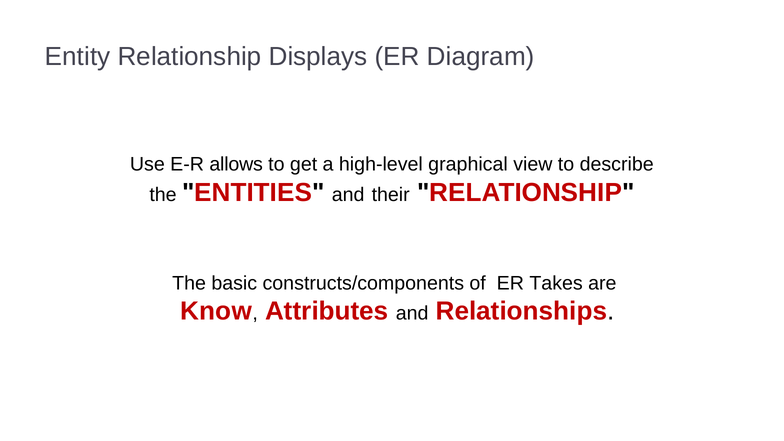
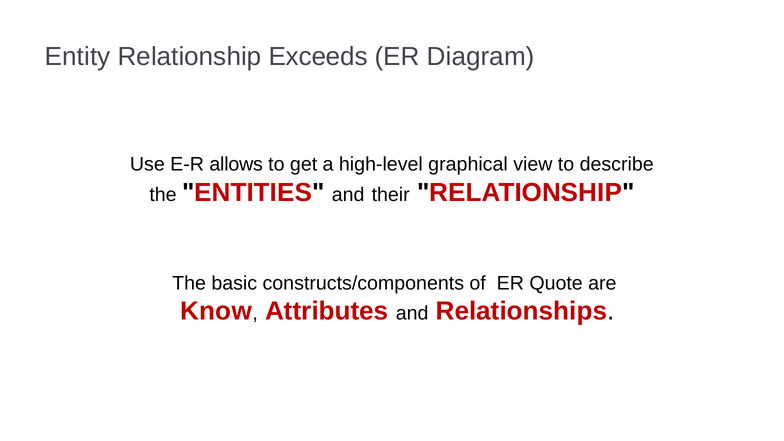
Displays: Displays -> Exceeds (318, 57)
Takes: Takes -> Quote (556, 283)
